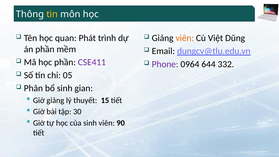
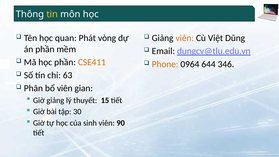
trình: trình -> vòng (107, 38)
CSE411 colour: purple -> orange (92, 62)
Phone colour: purple -> orange (165, 64)
332: 332 -> 346 (226, 64)
05: 05 -> 63 (68, 75)
bổ sinh: sinh -> viên (65, 88)
